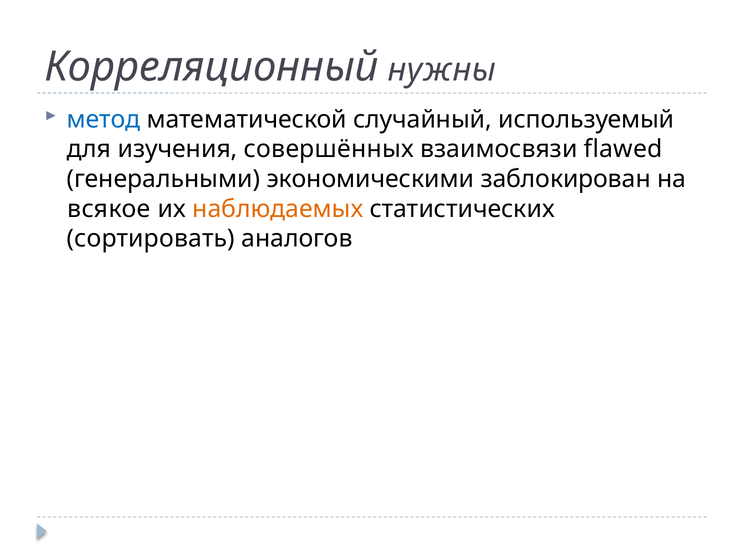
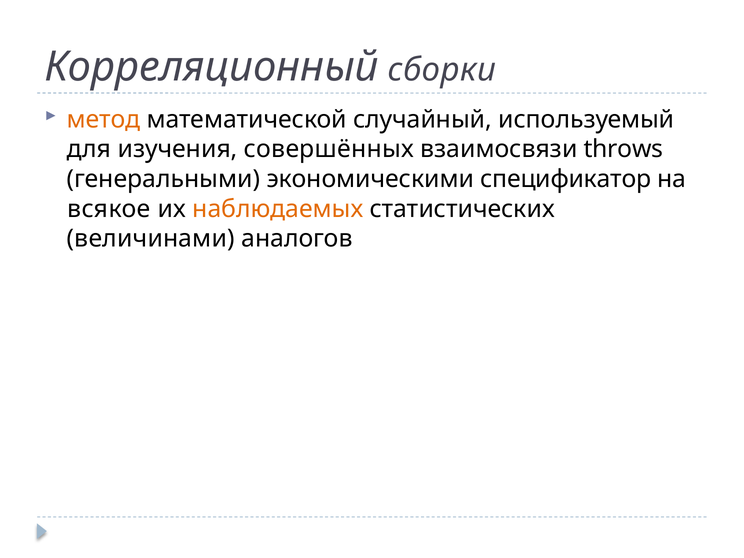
нужны: нужны -> сборки (442, 70)
метод colour: blue -> orange (104, 120)
flawed: flawed -> throws (623, 149)
заблокирован: заблокирован -> спецификатор (566, 179)
сортировать: сортировать -> величинами (151, 239)
